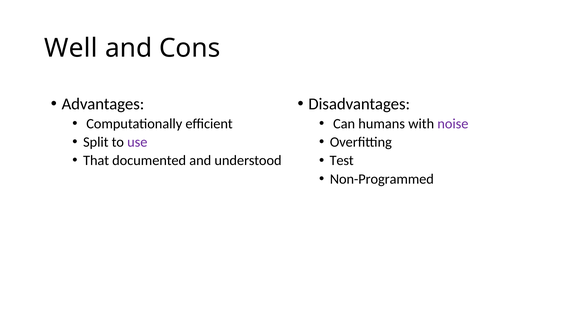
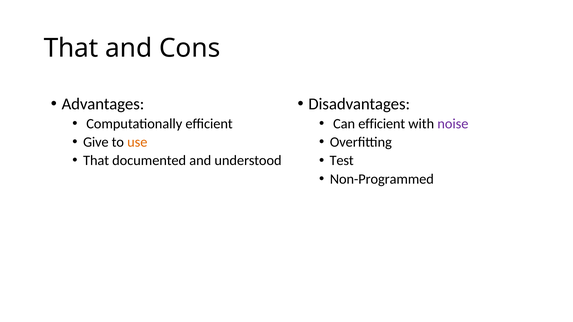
Well: Well -> That (71, 48)
Can humans: humans -> efficient (382, 124)
Split: Split -> Give (96, 142)
use colour: purple -> orange (137, 142)
